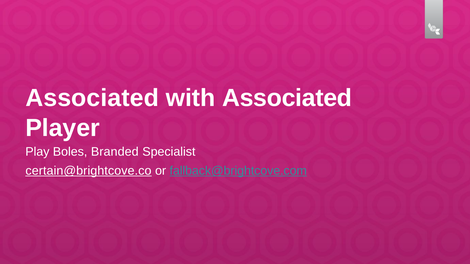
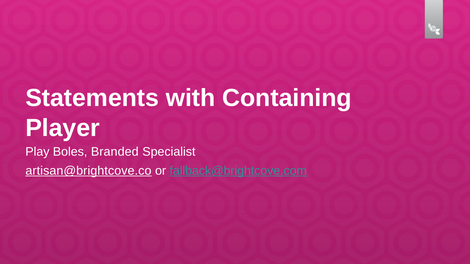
Associated: Associated -> Statements (92, 98)
with Associated: Associated -> Containing (287, 98)
certain@brightcove.co: certain@brightcove.co -> artisan@brightcove.co (88, 171)
